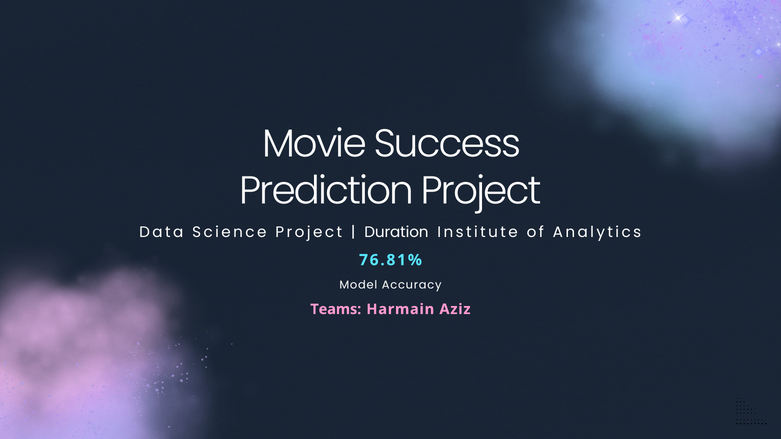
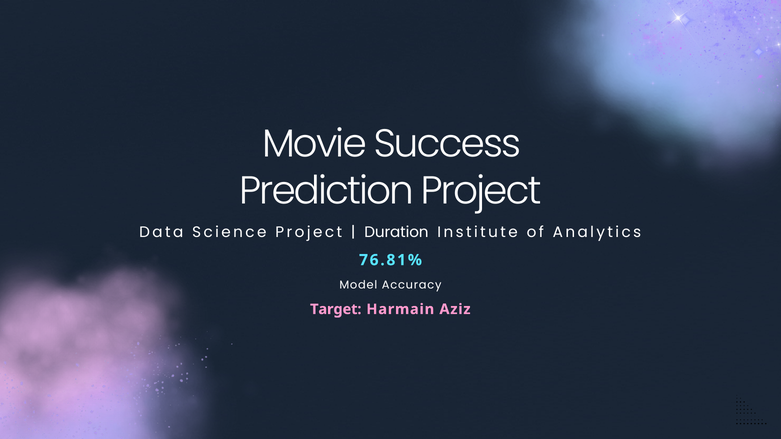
Teams: Teams -> Target (336, 309)
